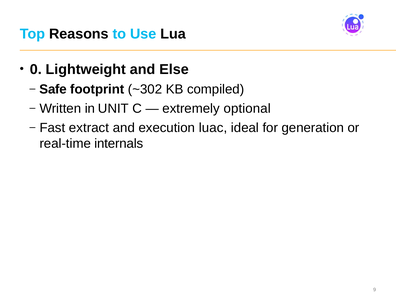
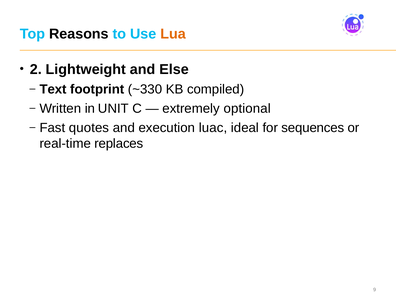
Lua colour: black -> orange (173, 34)
0: 0 -> 2 (36, 69)
Safe: Safe -> Text (53, 89)
~302: ~302 -> ~330 (145, 89)
extract: extract -> quotes (89, 128)
generation: generation -> sequences (313, 128)
internals: internals -> replaces (119, 144)
